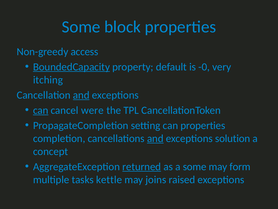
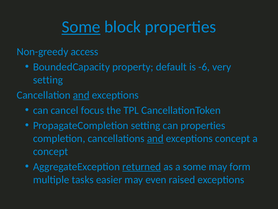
Some underline: none -> present (81, 27)
BoundedCapacity underline: present -> none (71, 67)
-0: -0 -> -6 (204, 67)
itching: itching -> setting (48, 80)
can underline: present -> none (41, 110)
were: were -> focus (92, 110)
exceptions solution: solution -> concept (233, 138)
kettle: kettle -> easier (109, 179)
joins: joins -> even (156, 179)
